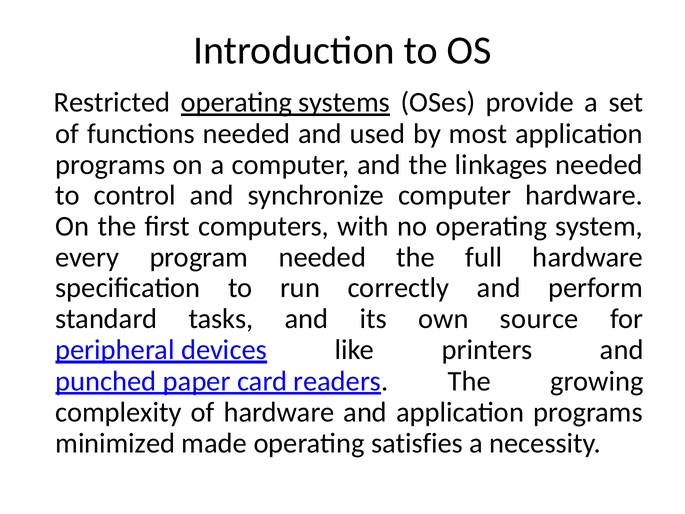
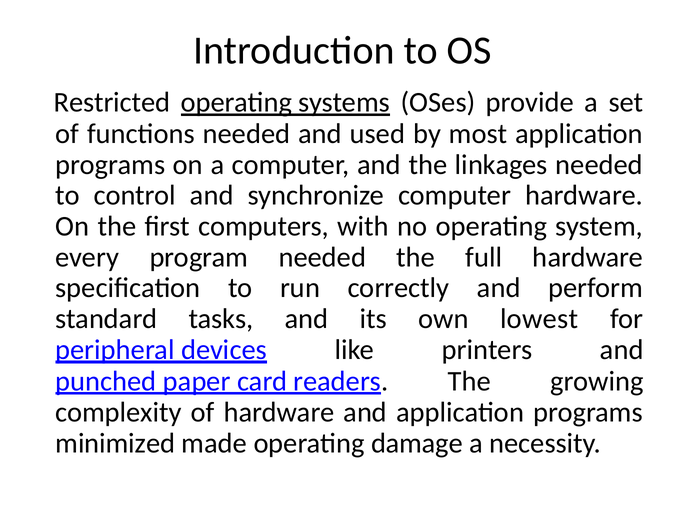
source: source -> lowest (539, 319)
satisfies: satisfies -> damage (417, 443)
